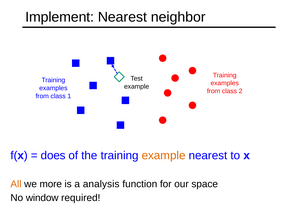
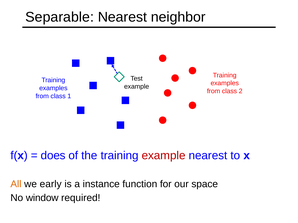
Implement: Implement -> Separable (60, 17)
example colour: orange -> red (164, 156)
more: more -> early (51, 184)
analysis: analysis -> instance (101, 184)
